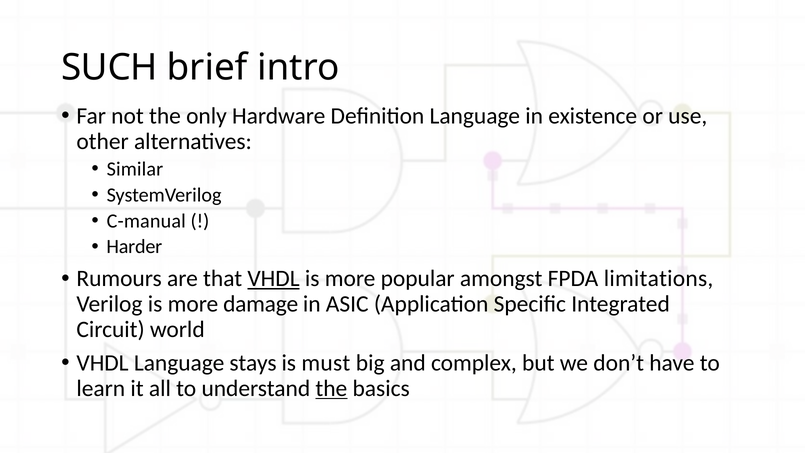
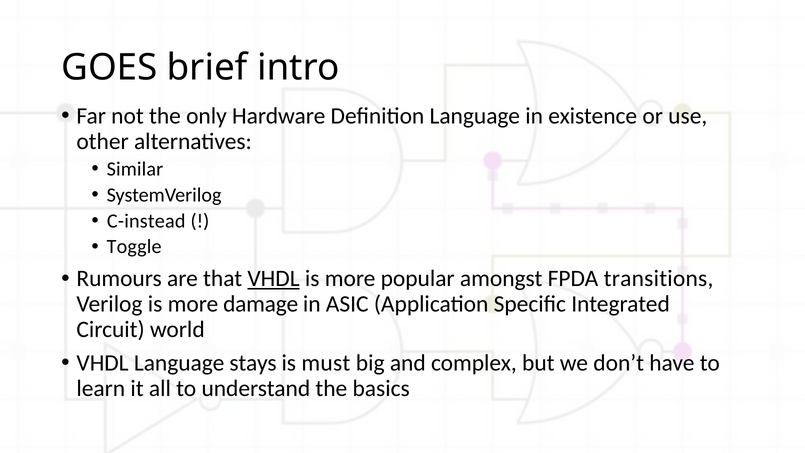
SUCH: SUCH -> GOES (109, 68)
C-manual: C-manual -> C-instead (146, 221)
Harder: Harder -> Toggle (134, 247)
limitations: limitations -> transitions (659, 279)
the underline: present -> none (331, 388)
